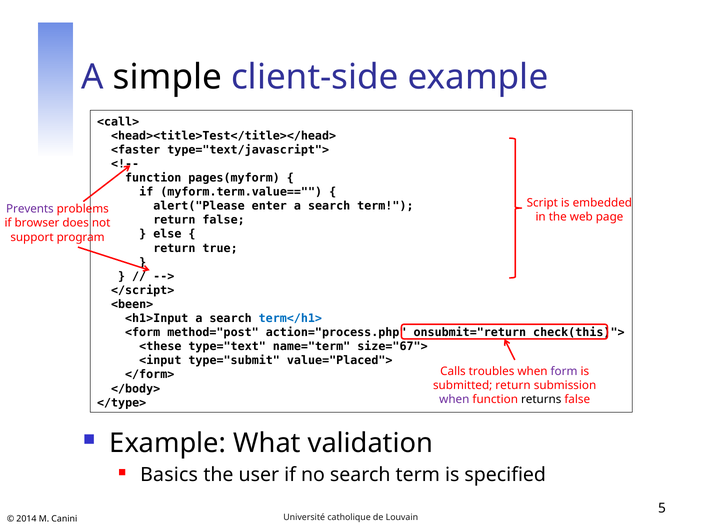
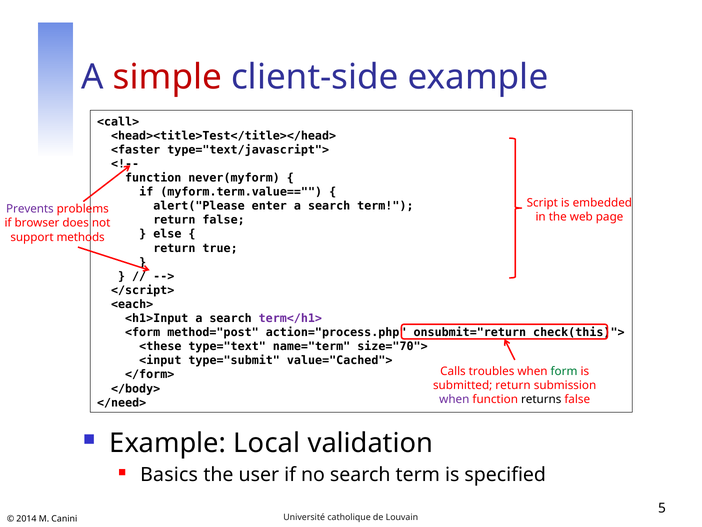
simple colour: black -> red (168, 77)
pages(myform: pages(myform -> never(myform (234, 178)
program: program -> methods (81, 237)
<been>: <been> -> <each> (132, 304)
term</h1> colour: blue -> purple (290, 318)
size="67">: size="67"> -> size="70"> (392, 346)
value="Placed">: value="Placed"> -> value="Cached"> (340, 360)
form colour: purple -> green (564, 371)
</type>: </type> -> </need> (122, 402)
What: What -> Local (267, 443)
